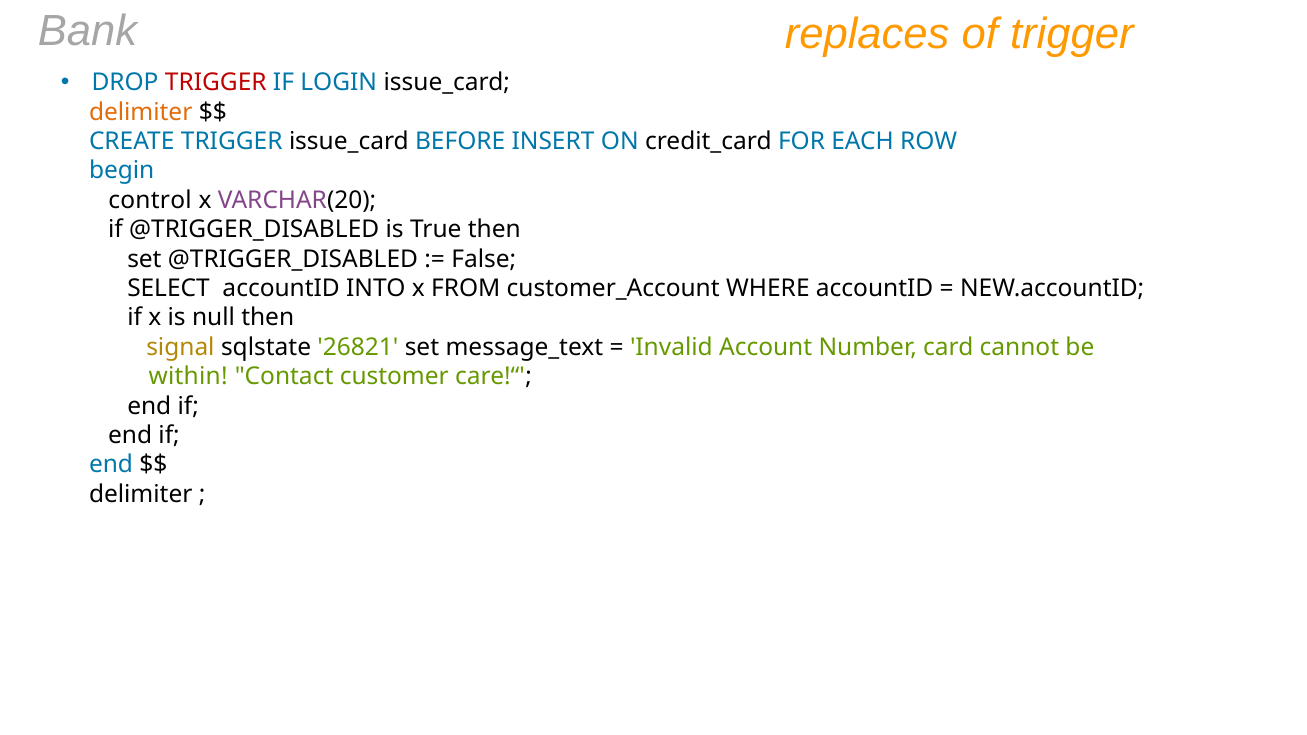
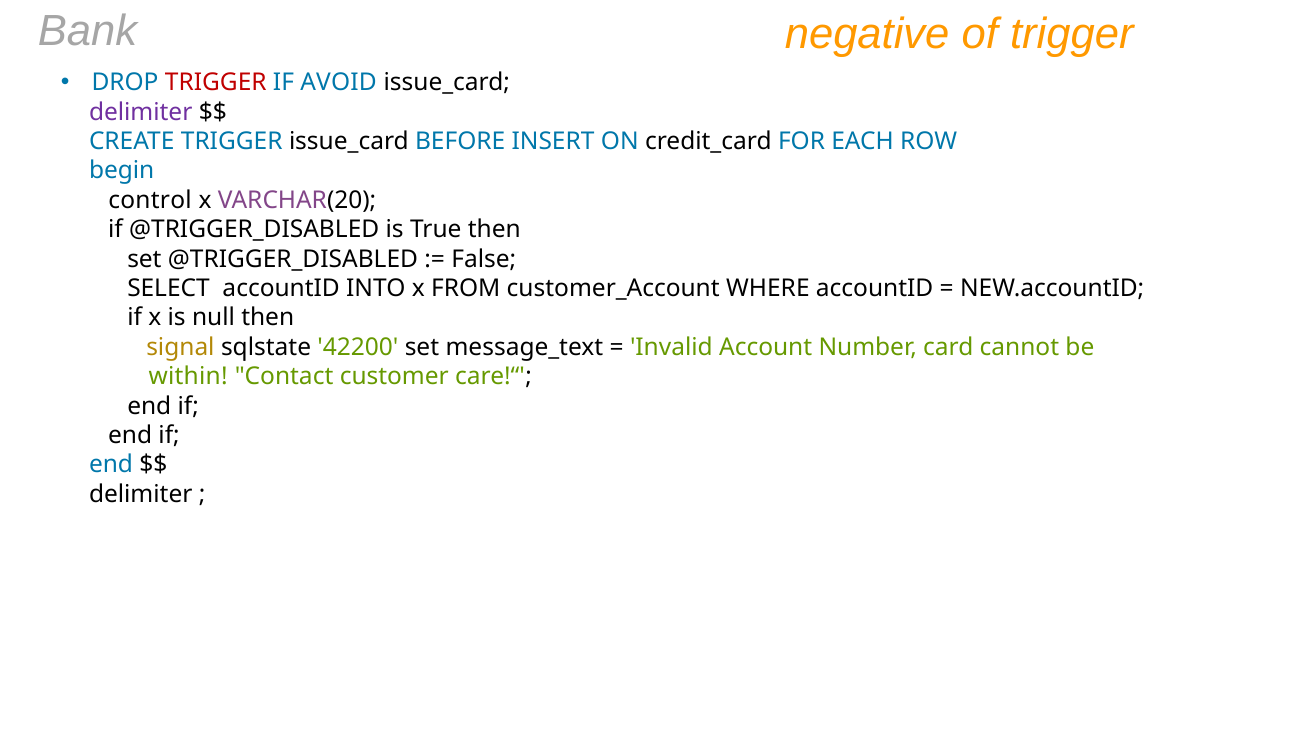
replaces: replaces -> negative (867, 34)
LOGIN: LOGIN -> AVOID (339, 83)
delimiter colour: orange -> purple (141, 112)
26821: 26821 -> 42200 (358, 347)
